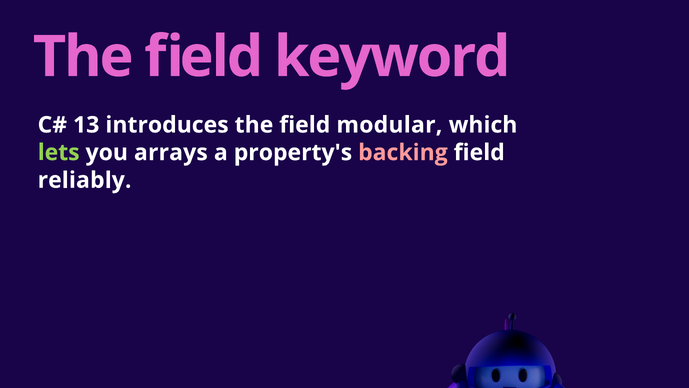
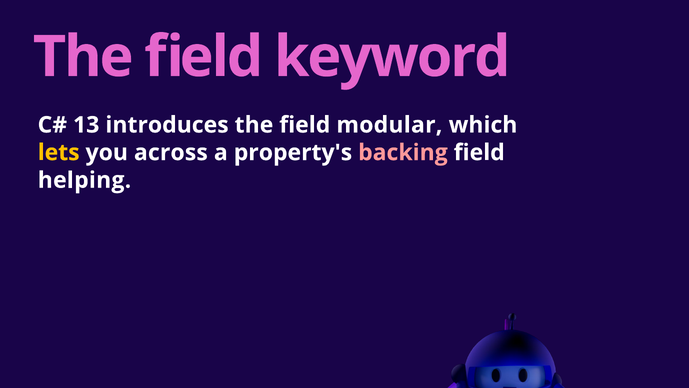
lets colour: light green -> yellow (59, 152)
arrays: arrays -> across (171, 152)
reliably: reliably -> helping (84, 180)
